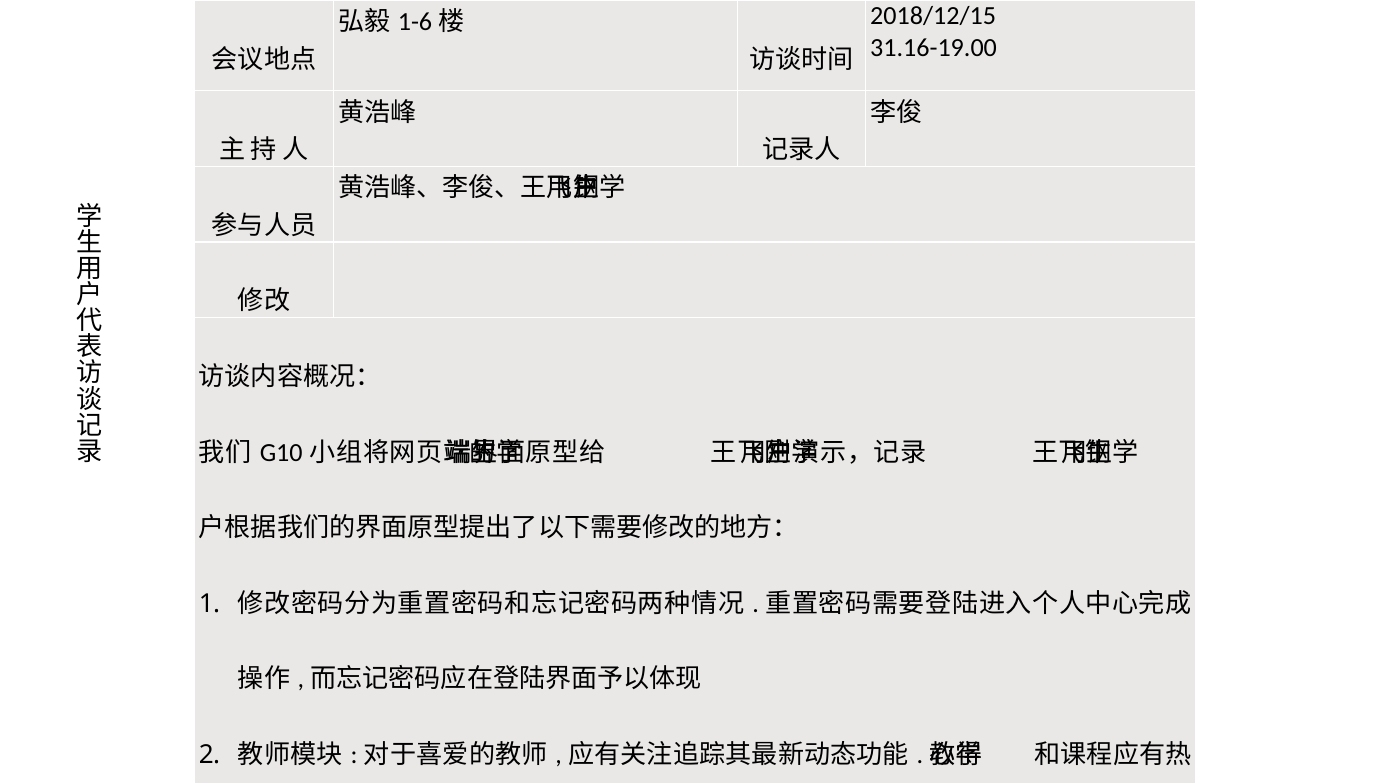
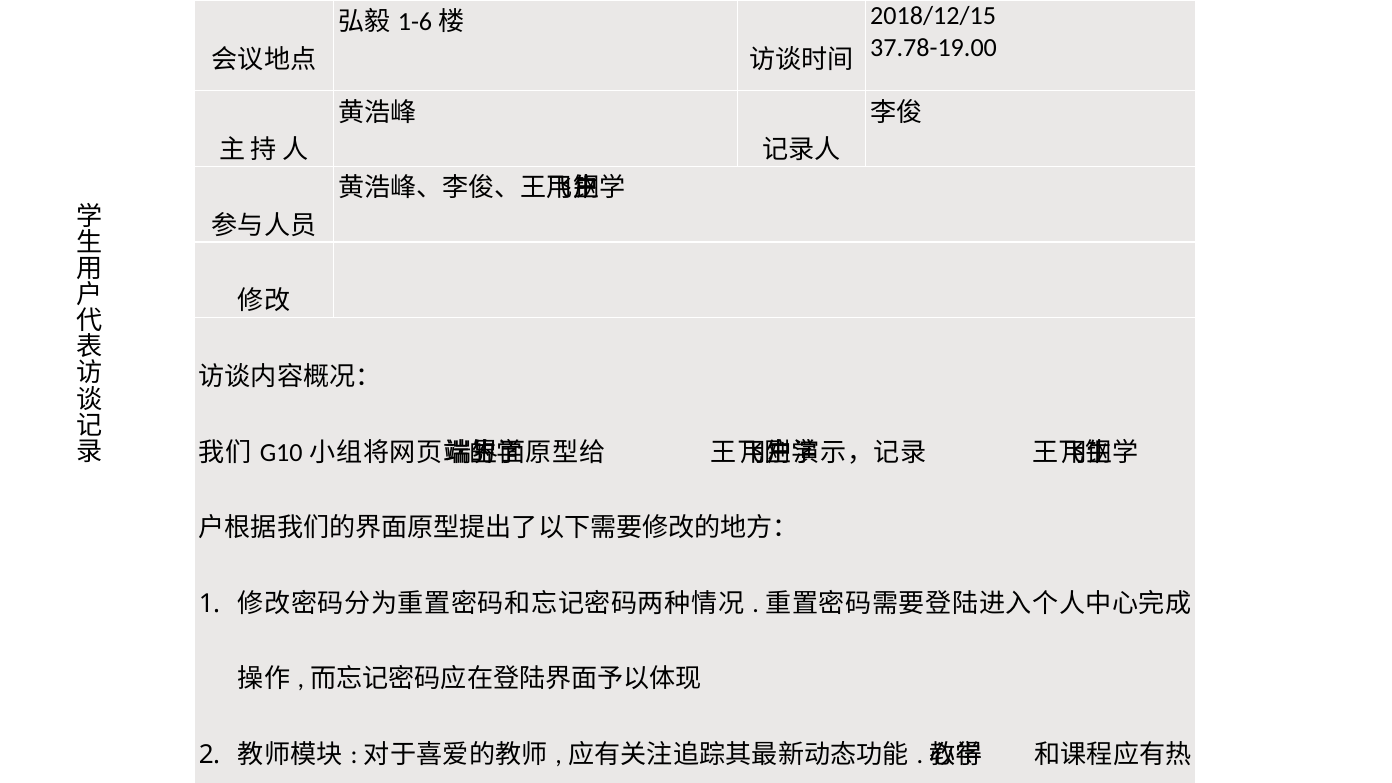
31.16-19.00: 31.16-19.00 -> 37.78-19.00 (934, 48)
